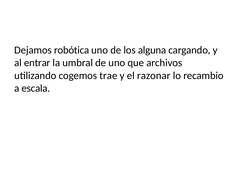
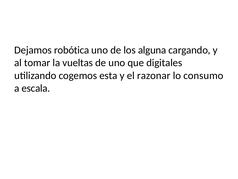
entrar: entrar -> tomar (37, 63)
umbral: umbral -> vueltas (78, 63)
archivos: archivos -> digitales (164, 63)
trae: trae -> esta (108, 75)
recambio: recambio -> consumo (203, 75)
